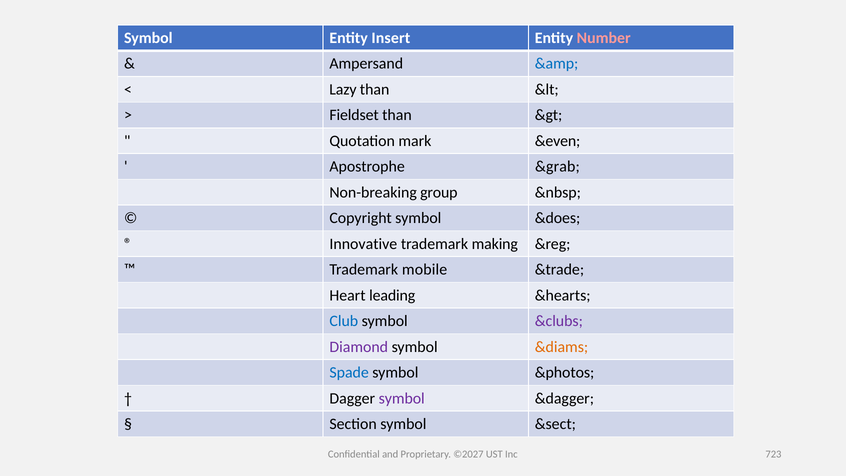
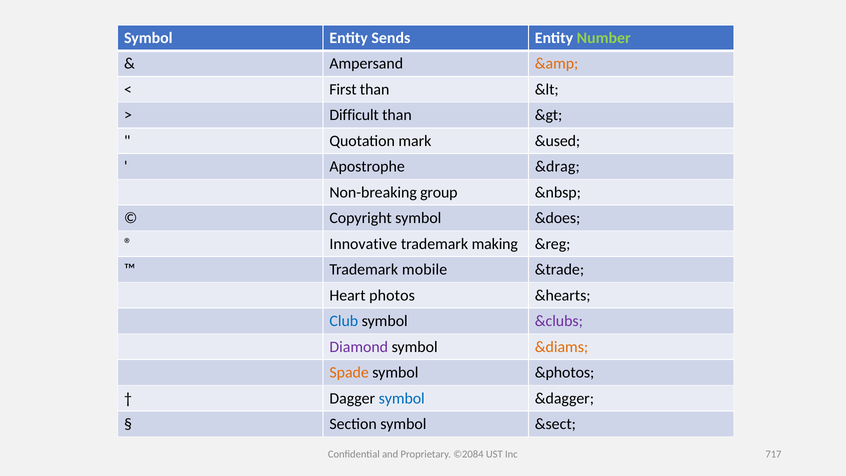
Insert: Insert -> Sends (391, 38)
Number colour: pink -> light green (604, 38)
&amp colour: blue -> orange (557, 64)
Lazy: Lazy -> First (343, 89)
Fieldset: Fieldset -> Difficult (354, 115)
&even: &even -> &used (558, 141)
&grab: &grab -> &drag (557, 167)
leading: leading -> photos (392, 295)
Spade colour: blue -> orange (349, 372)
symbol colour: purple -> blue (402, 398)
©2027: ©2027 -> ©2084 (468, 454)
723: 723 -> 717 (773, 454)
